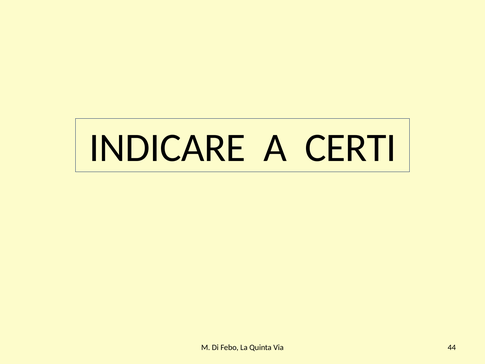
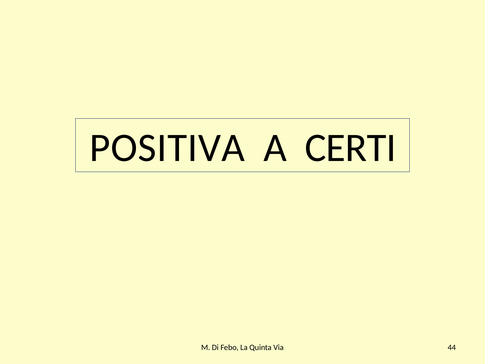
INDICARE: INDICARE -> POSITIVA (167, 148)
